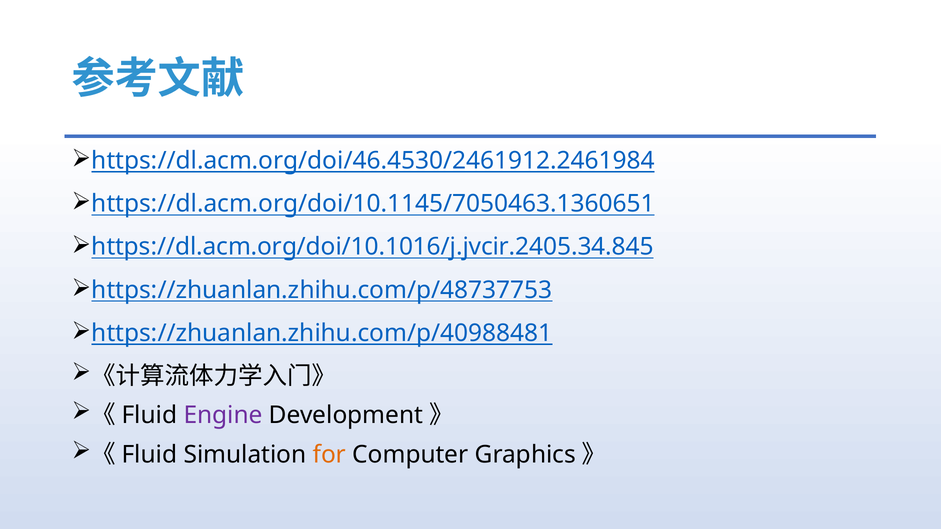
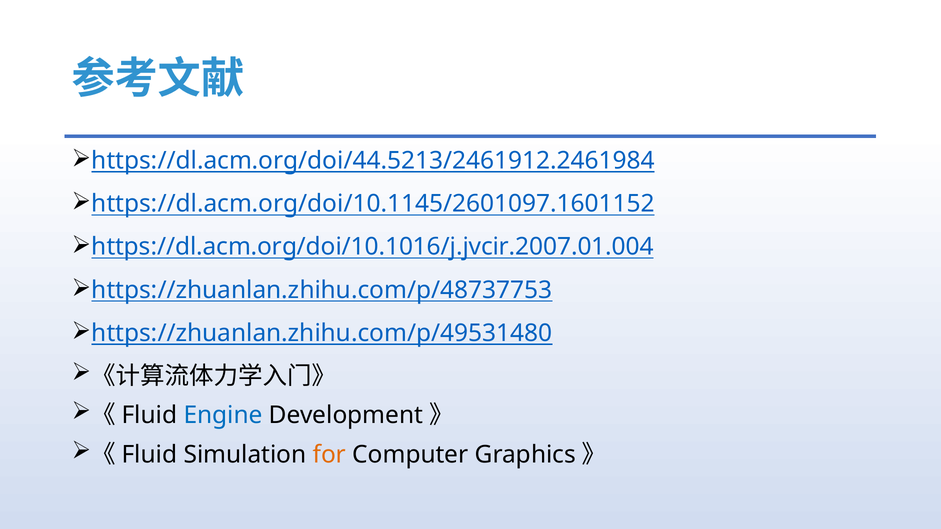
https://dl.acm.org/doi/46.4530/2461912.2461984: https://dl.acm.org/doi/46.4530/2461912.2461984 -> https://dl.acm.org/doi/44.5213/2461912.2461984 (373, 161)
https://dl.acm.org/doi/10.1145/7050463.1360651: https://dl.acm.org/doi/10.1145/7050463.1360651 -> https://dl.acm.org/doi/10.1145/2601097.1601152 (373, 204)
https://dl.acm.org/doi/10.1016/j.jvcir.2405.34.845: https://dl.acm.org/doi/10.1016/j.jvcir.2405.34.845 -> https://dl.acm.org/doi/10.1016/j.jvcir.2007.01.004 (373, 247)
https://zhuanlan.zhihu.com/p/40988481: https://zhuanlan.zhihu.com/p/40988481 -> https://zhuanlan.zhihu.com/p/49531480 (322, 333)
Engine colour: purple -> blue (223, 416)
